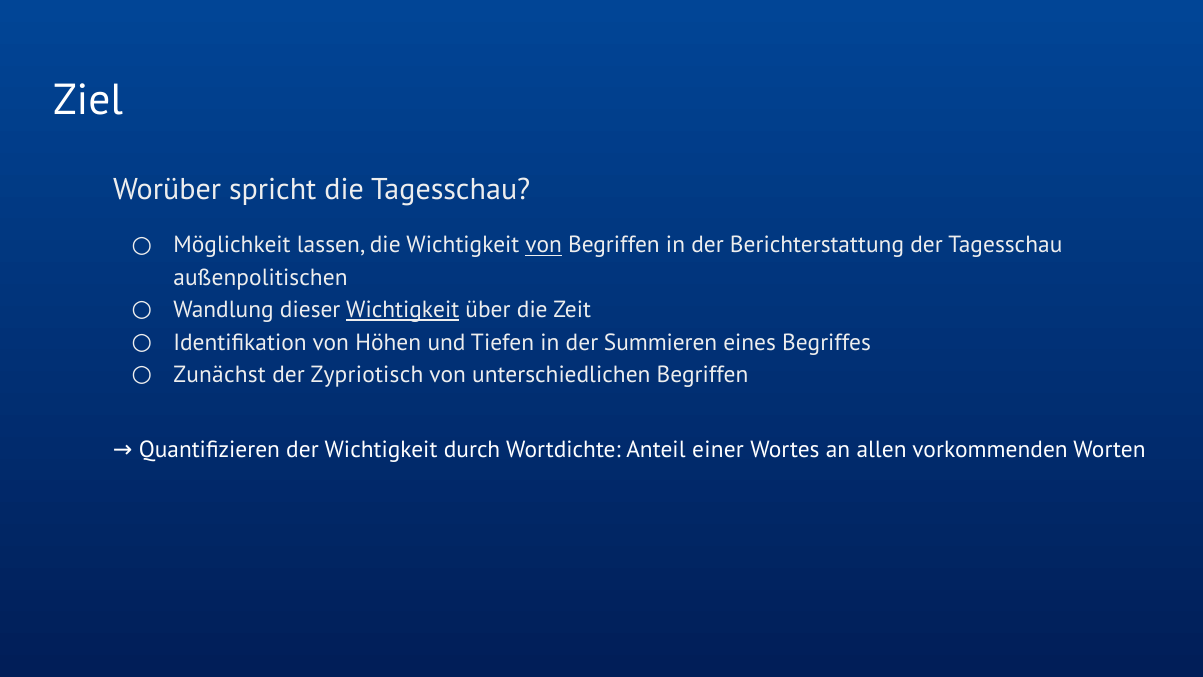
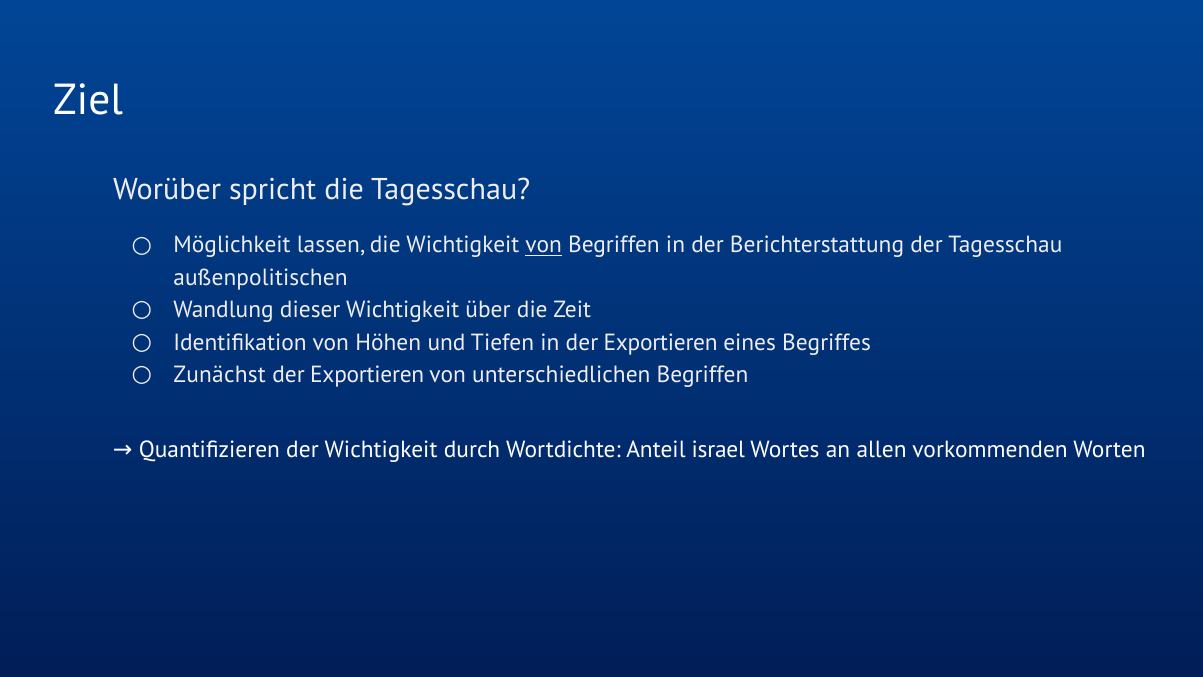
Wichtigkeit underline: present -> none (403, 310)
in der Summieren: Summieren -> Exportieren (661, 342)
Zypriotisch: Zypriotisch -> Exportieren (367, 374)
einer: einer -> israel (718, 450)
